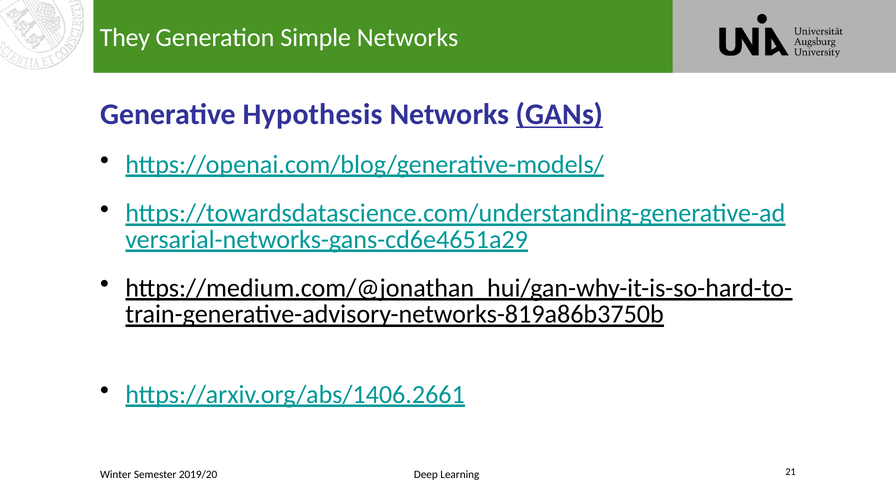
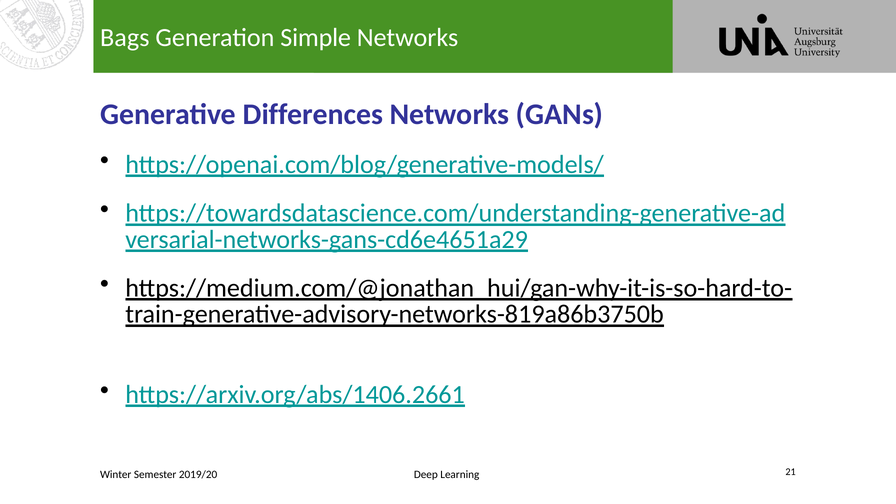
They: They -> Bags (125, 38)
Hypothesis: Hypothesis -> Differences (313, 114)
GANs underline: present -> none (560, 114)
